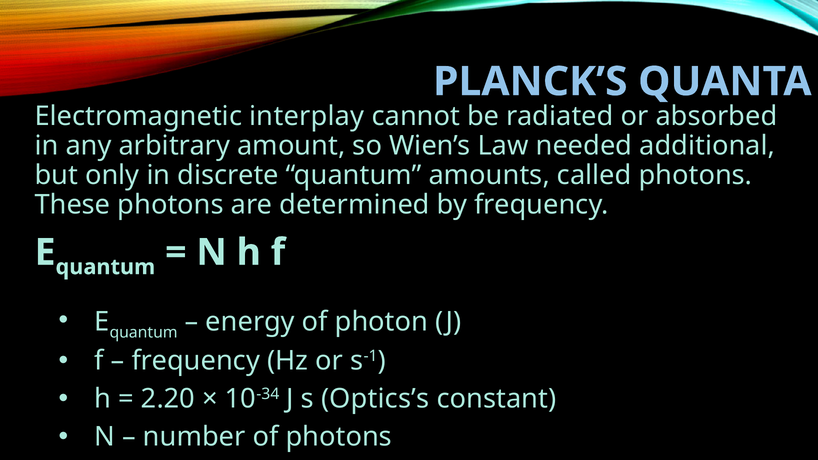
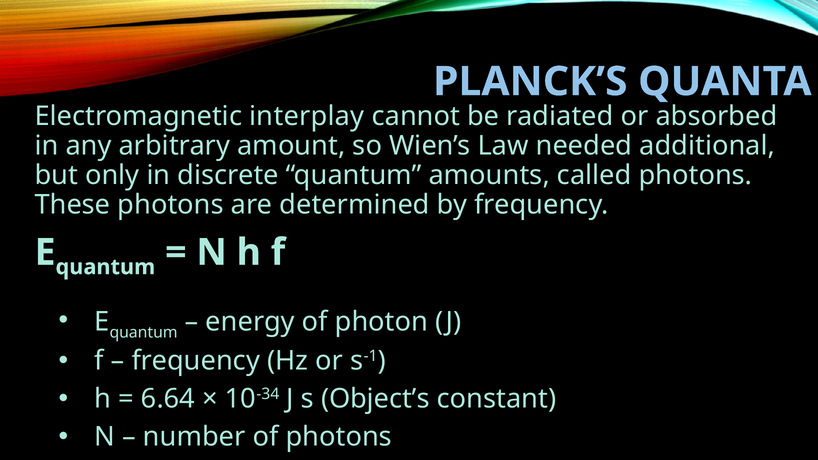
2.20: 2.20 -> 6.64 (168, 399)
Optics’s: Optics’s -> Object’s (375, 399)
